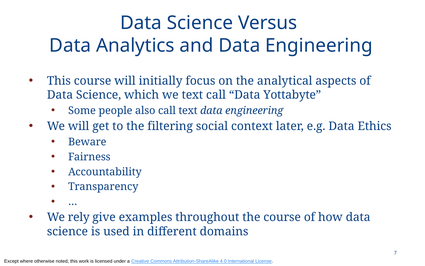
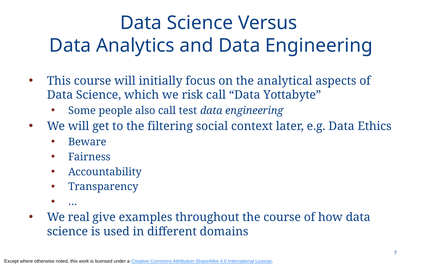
we text: text -> risk (192, 95)
call text: text -> test (188, 110)
rely: rely -> real (79, 217)
